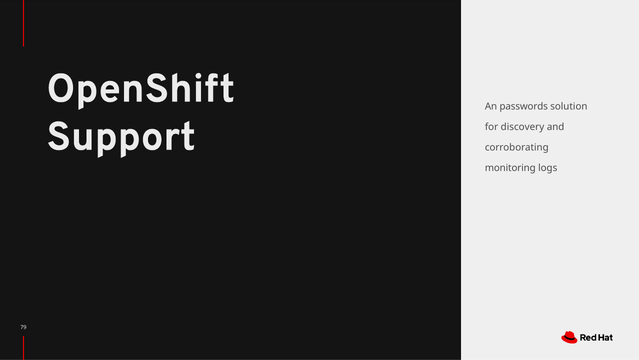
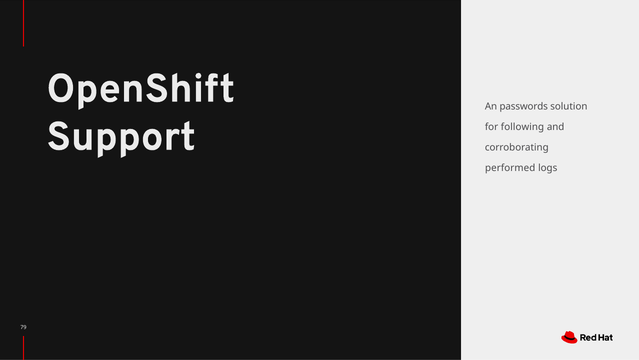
discovery: discovery -> following (522, 127)
monitoring: monitoring -> performed (510, 168)
